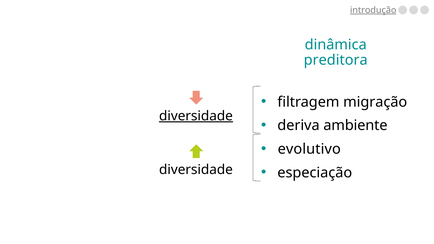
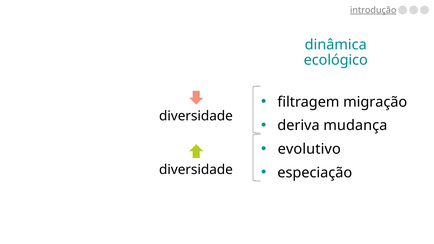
preditora: preditora -> ecológico (336, 60)
diversidade underline: present -> none (196, 116)
ambiente: ambiente -> mudança (355, 126)
